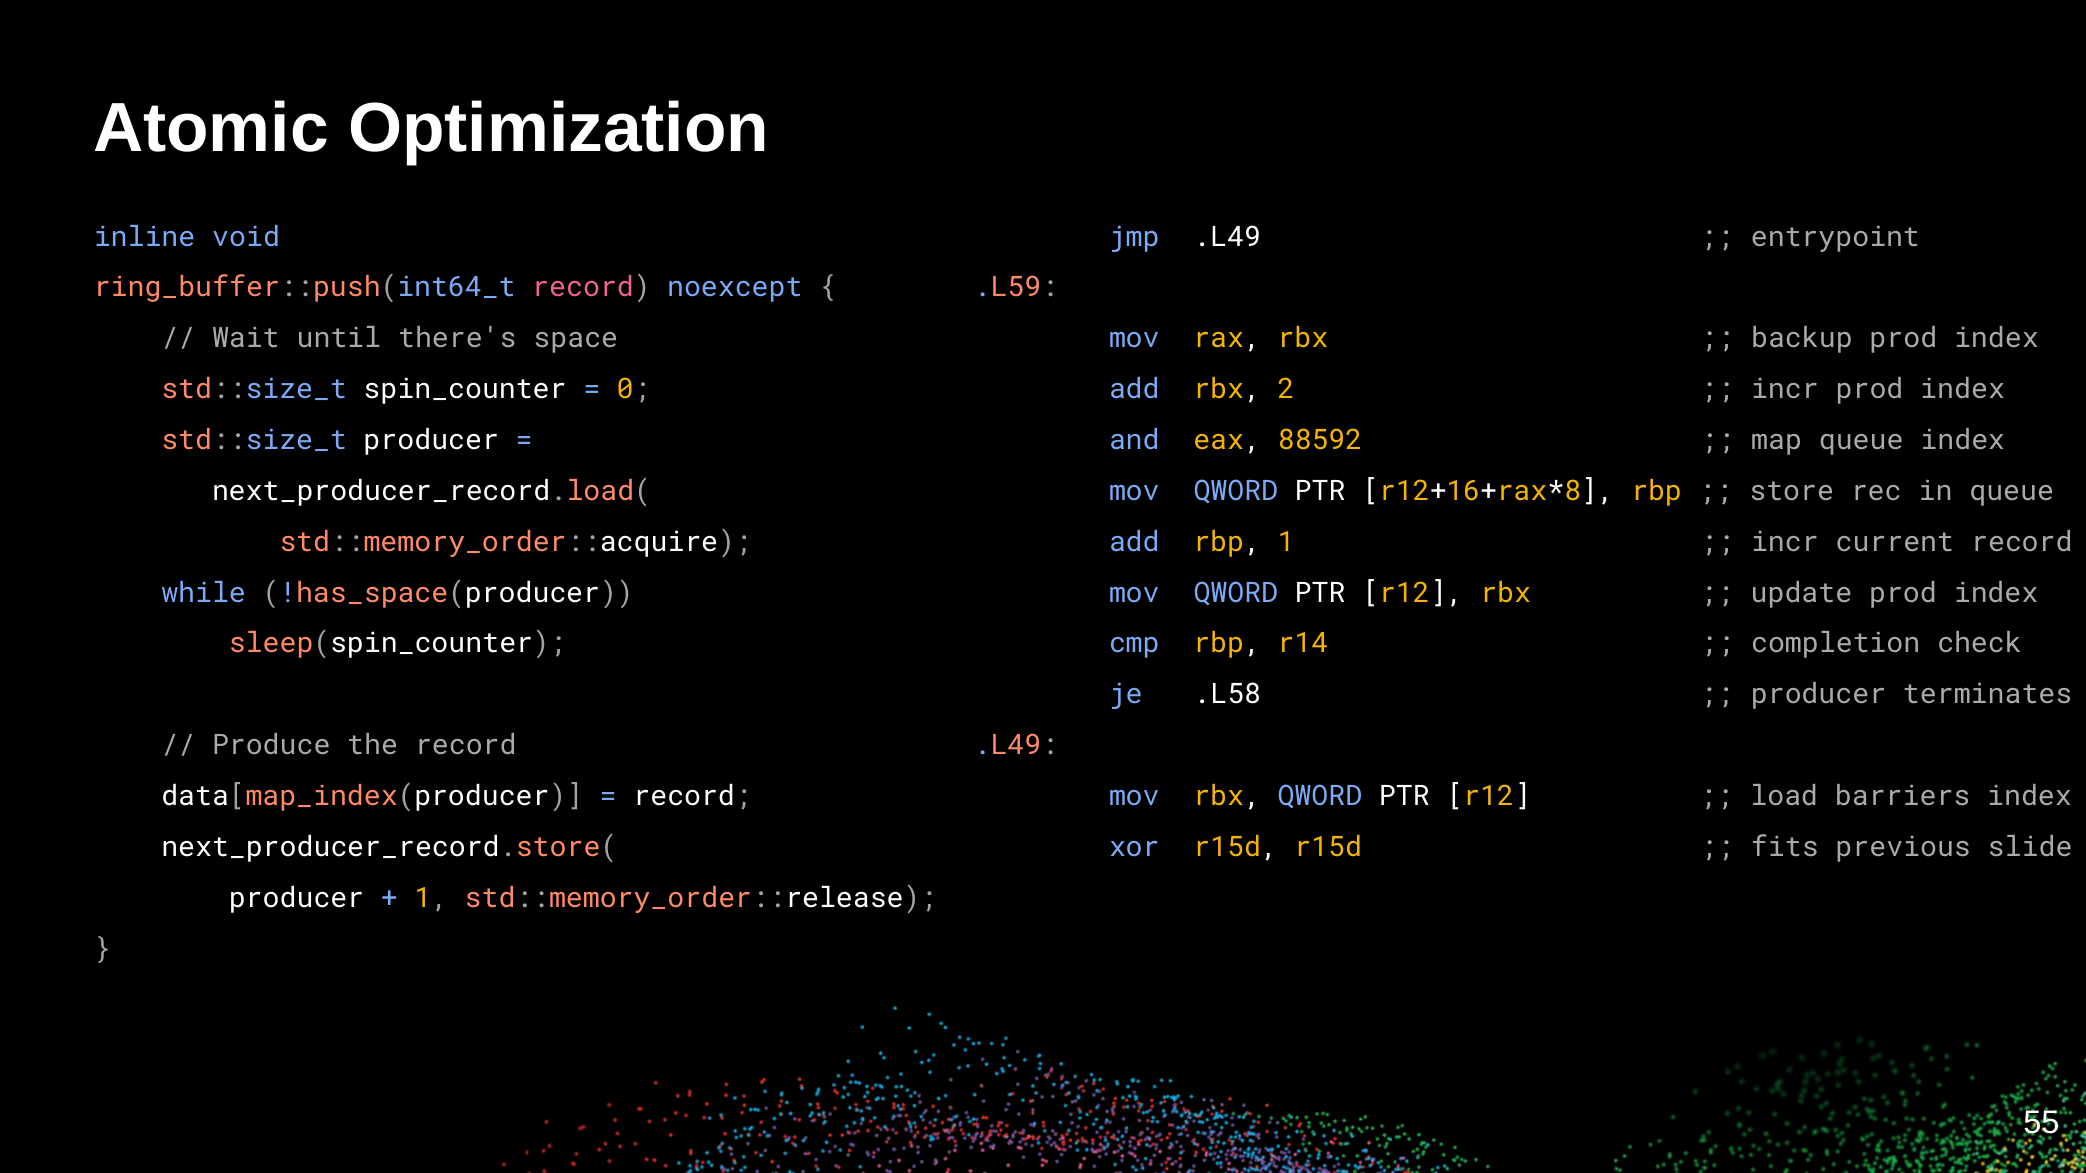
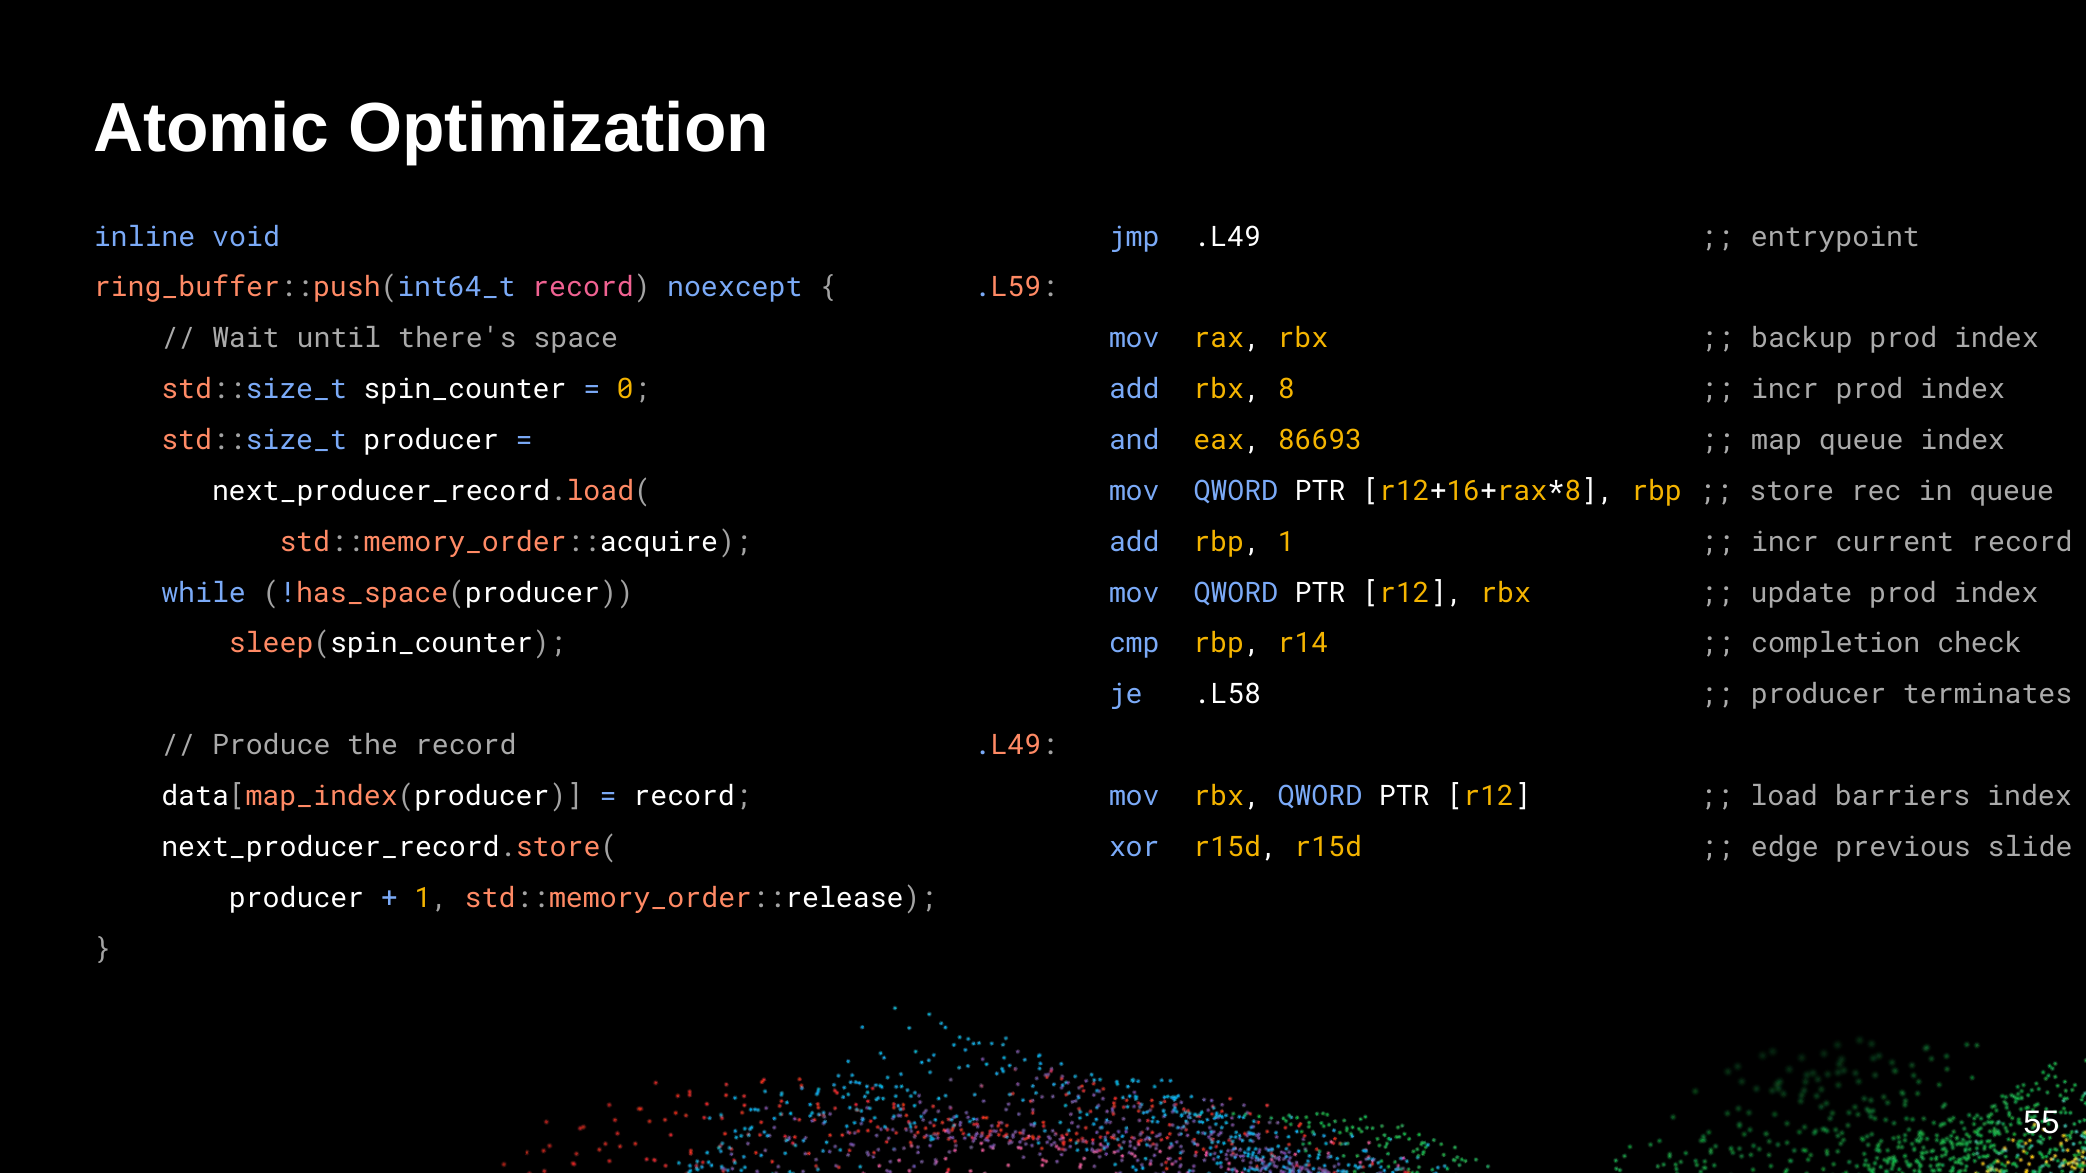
2: 2 -> 8 (1286, 389)
88592: 88592 -> 86693 (1320, 440)
fits: fits -> edge (1785, 847)
